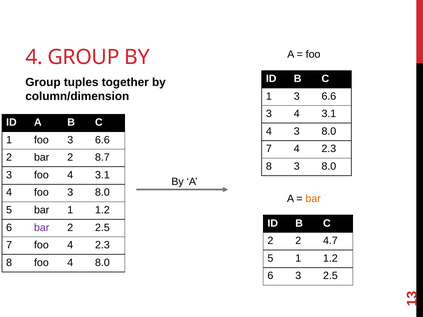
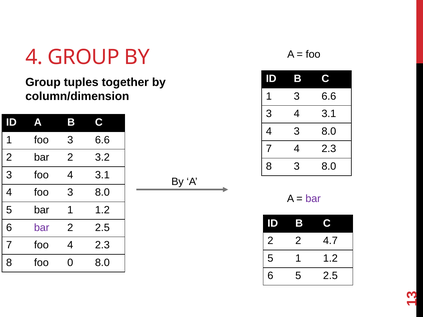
8.7: 8.7 -> 3.2 (102, 158)
bar colour: orange -> purple (313, 199)
8 foo 4: 4 -> 0 (70, 263)
6 3: 3 -> 5 (298, 276)
